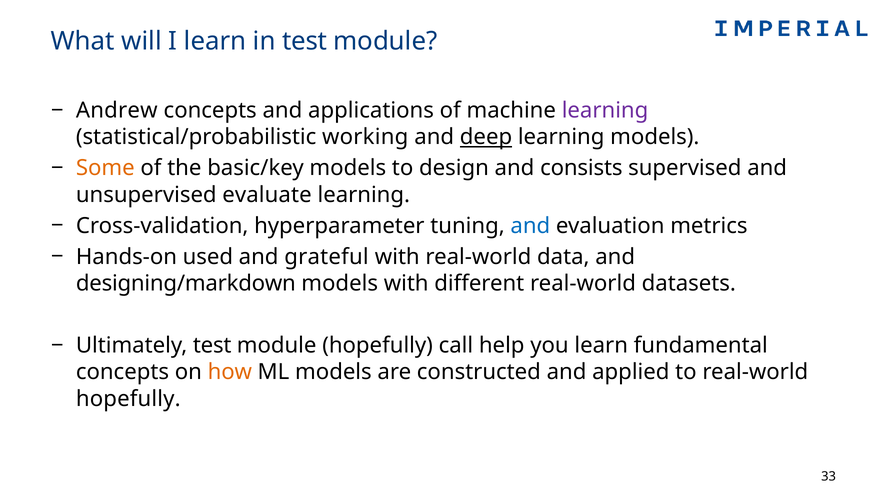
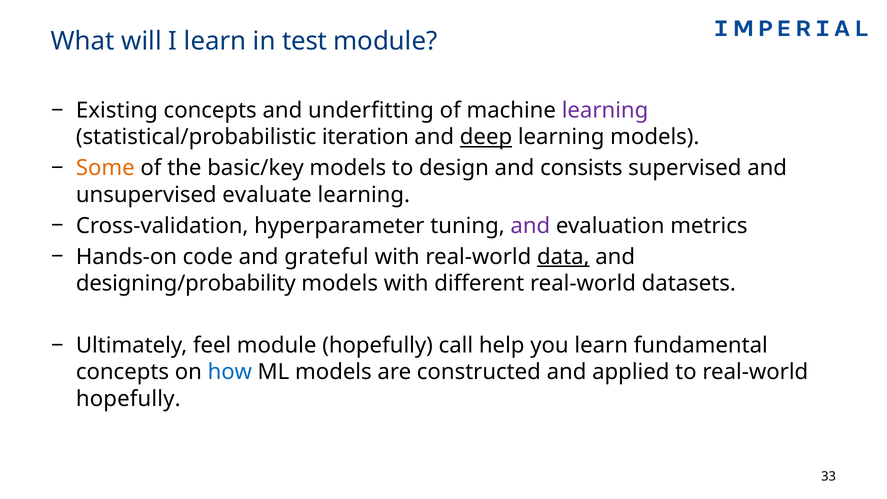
Andrew: Andrew -> Existing (117, 110)
applications: applications -> underfitting (371, 110)
working: working -> iteration (365, 137)
and colour: blue -> purple (530, 226)
used: used -> code (208, 257)
data underline: none -> present (563, 257)
designing/markdown: designing/markdown -> designing/probability (186, 283)
Ultimately test: test -> feel (212, 345)
how colour: orange -> blue (230, 372)
